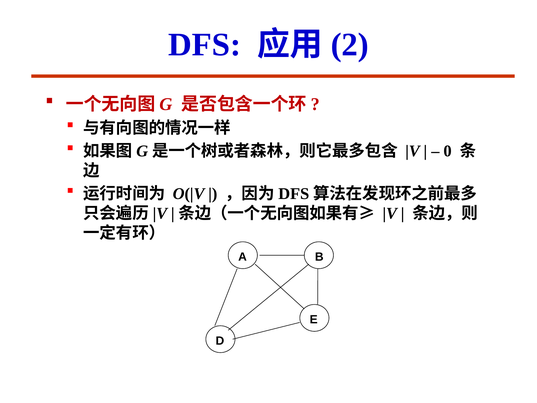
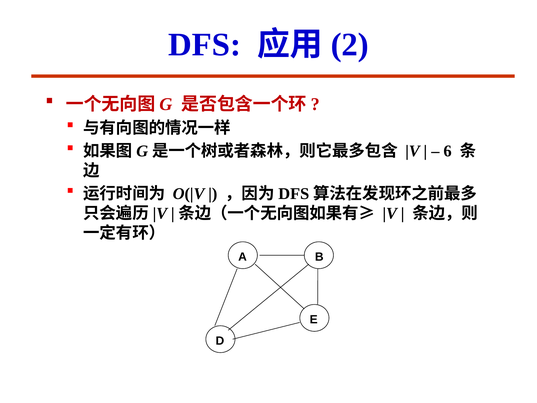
0: 0 -> 6 (448, 151)
